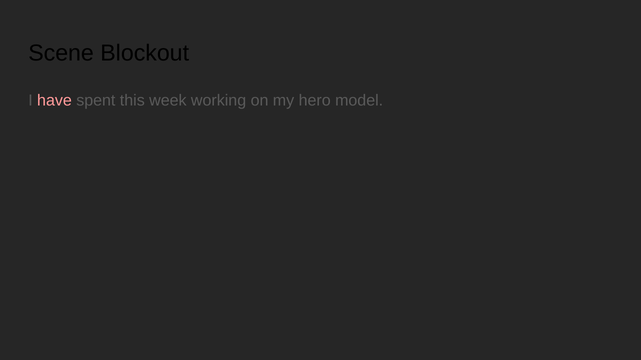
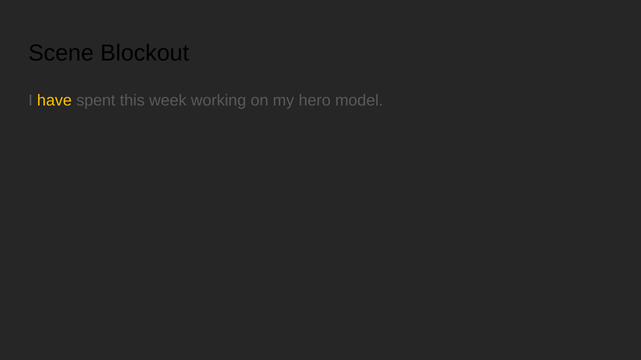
have colour: pink -> yellow (54, 101)
